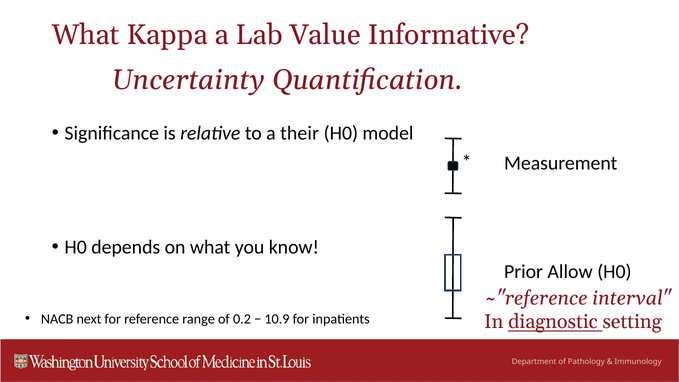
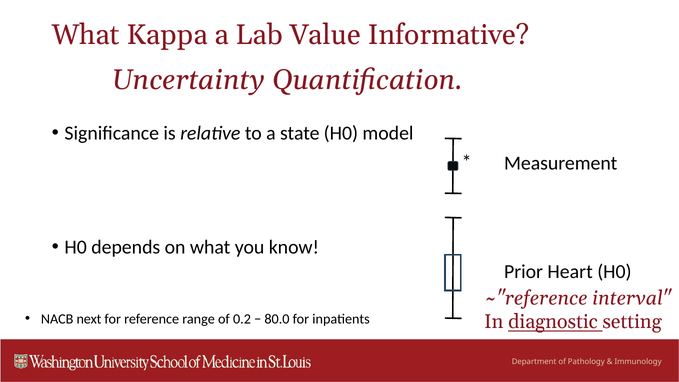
their: their -> state (300, 133)
Allow: Allow -> Heart (570, 272)
10.9: 10.9 -> 80.0 (277, 319)
